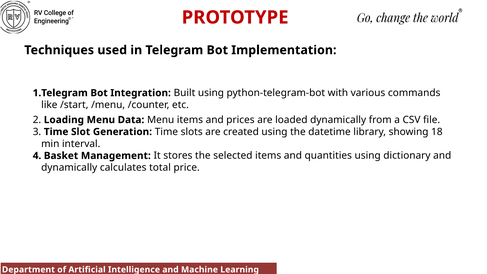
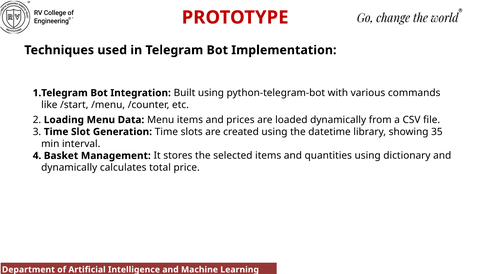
18: 18 -> 35 (437, 132)
